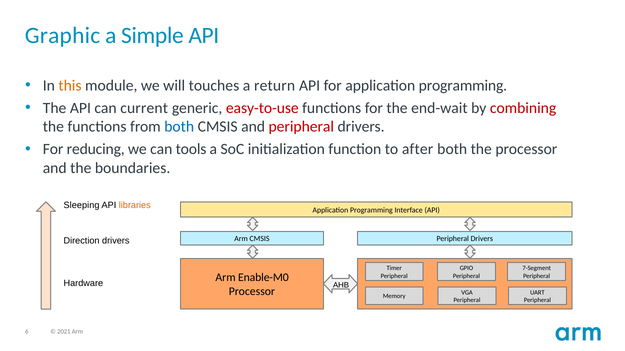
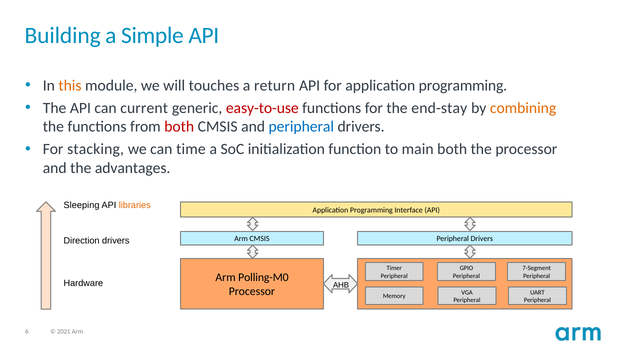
Graphic: Graphic -> Building (63, 36)
end-wait: end-wait -> end-stay (439, 108)
combining colour: red -> orange (523, 108)
both colour: blue -> red (179, 127)
peripheral colour: red -> blue (301, 127)
reducing: reducing -> stacking (96, 150)
tools: tools -> time (191, 150)
after: after -> main (418, 150)
boundaries: boundaries -> advantages (133, 168)
Enable-M0: Enable-M0 -> Polling-M0 (263, 278)
